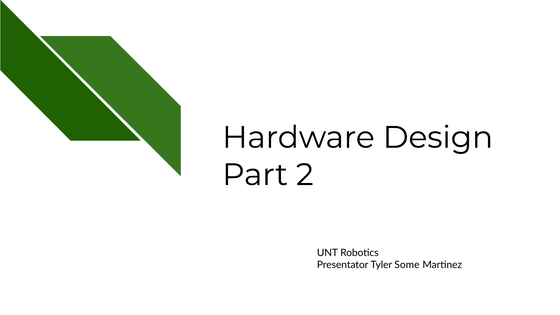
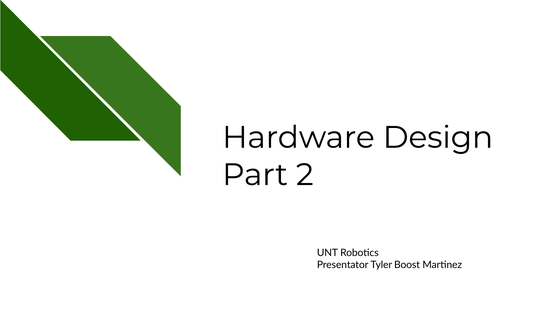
Some: Some -> Boost (407, 265)
